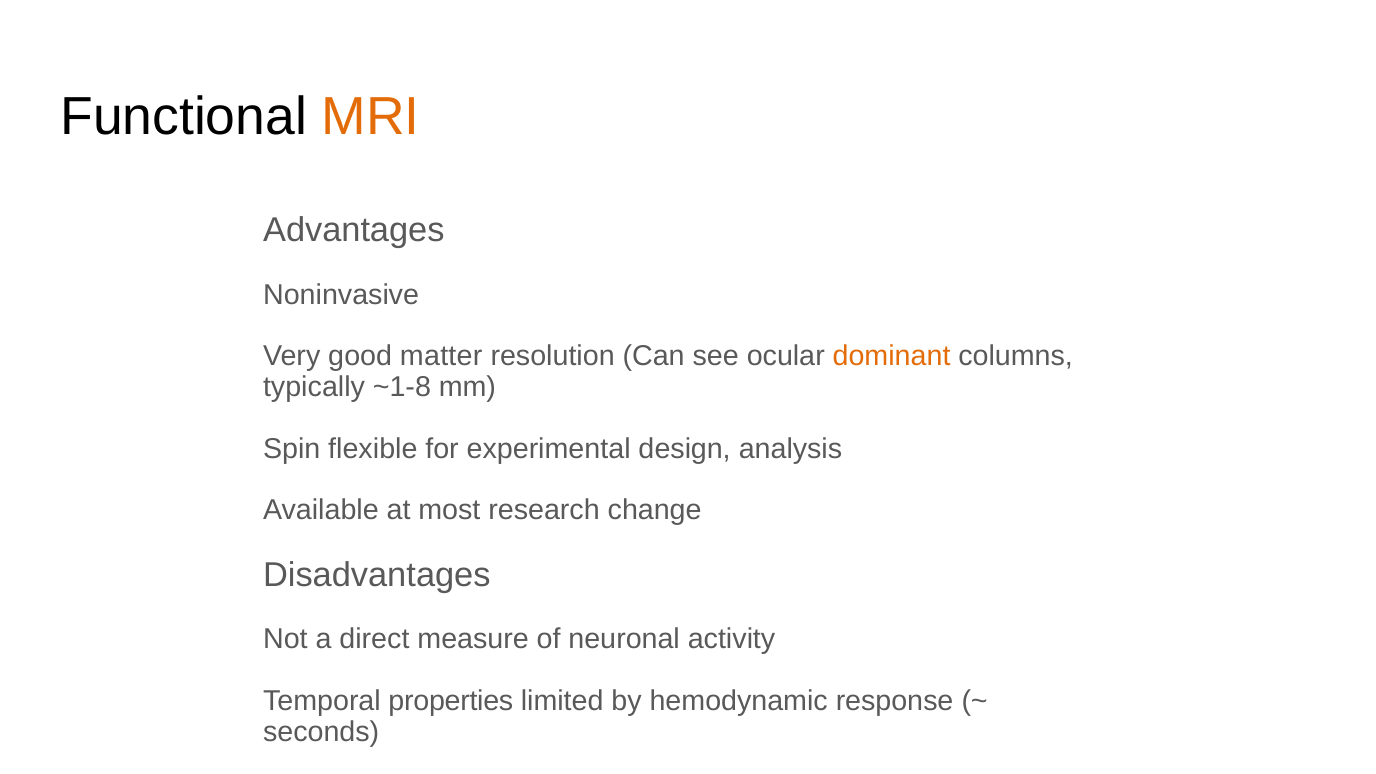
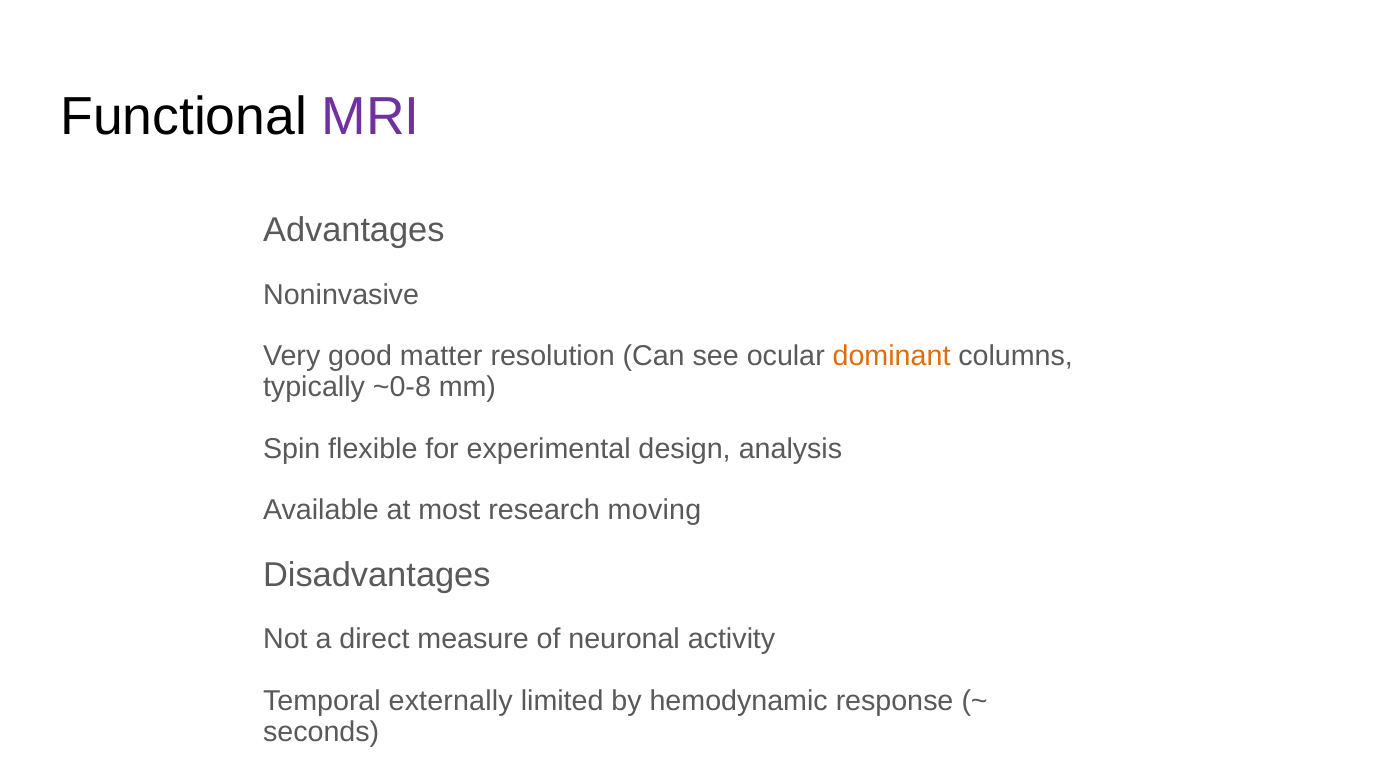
MRI colour: orange -> purple (371, 117)
~1-8: ~1-8 -> ~0-8 (402, 387)
change: change -> moving (654, 510)
properties: properties -> externally (451, 701)
